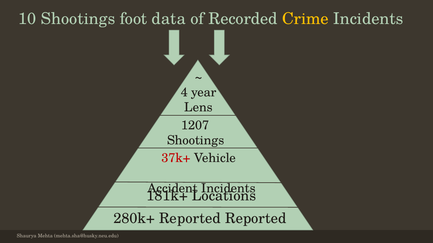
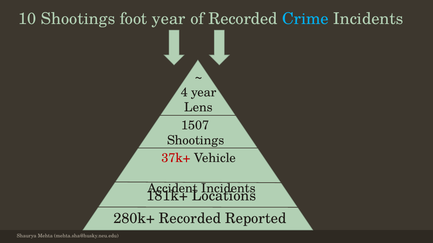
foot data: data -> year (169, 19)
Crime colour: yellow -> light blue (305, 19)
1207: 1207 -> 1507 (195, 126)
280k+ Reported: Reported -> Recorded (190, 219)
